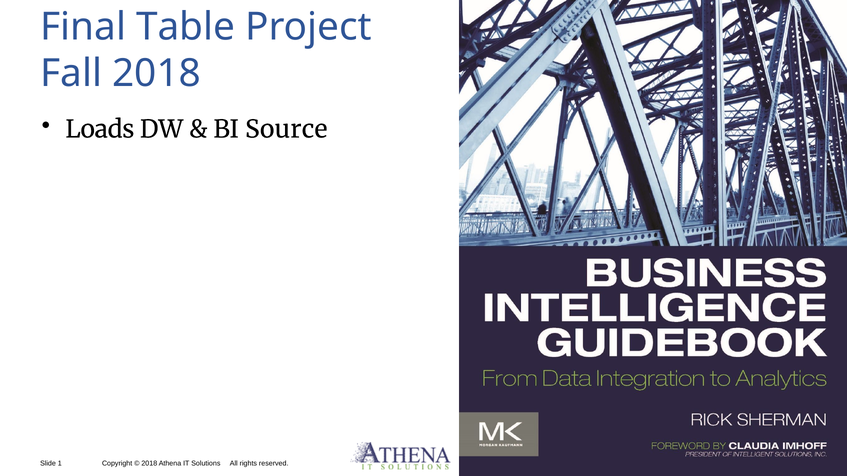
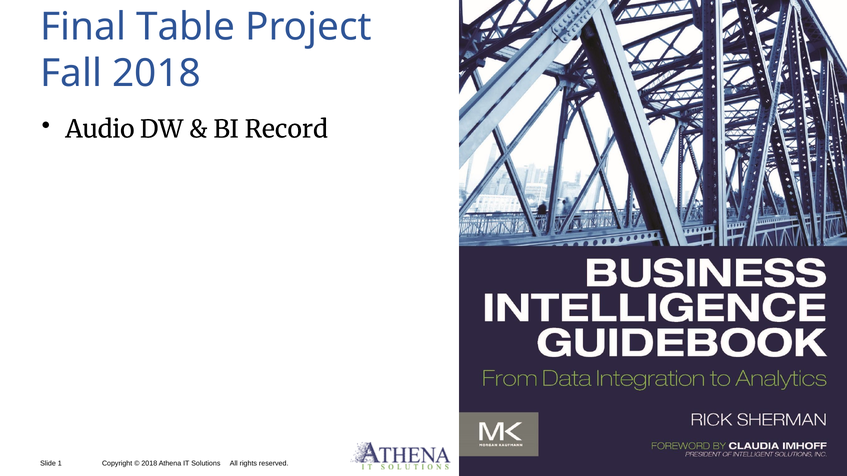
Loads: Loads -> Audio (100, 130)
Source: Source -> Record (286, 130)
